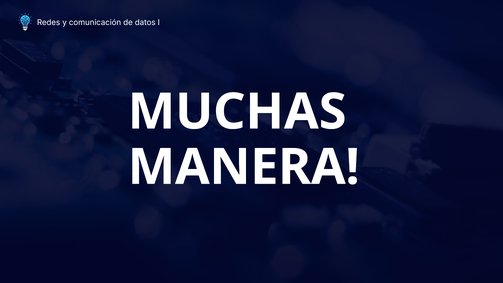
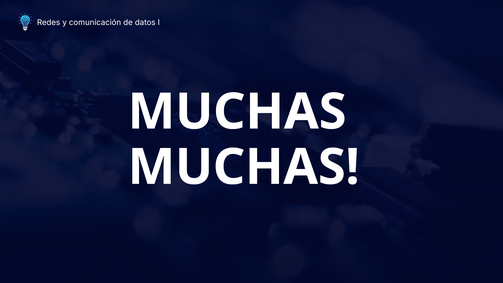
MANERA: MANERA -> MUCHAS (244, 167)
